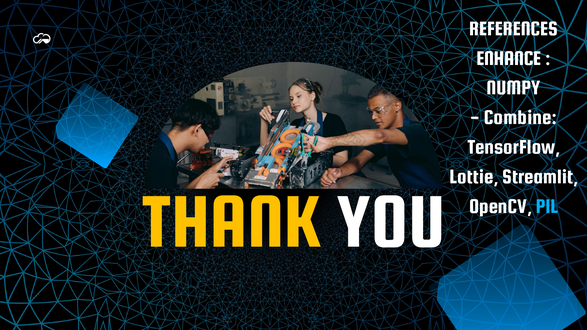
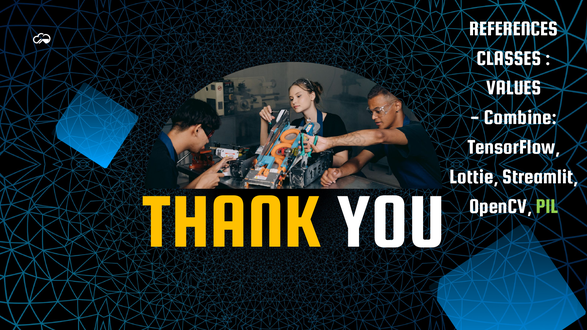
ENHANCE: ENHANCE -> CLASSES (509, 58)
NUMPY: NUMPY -> VALUES (514, 88)
PIL colour: light blue -> light green (547, 206)
